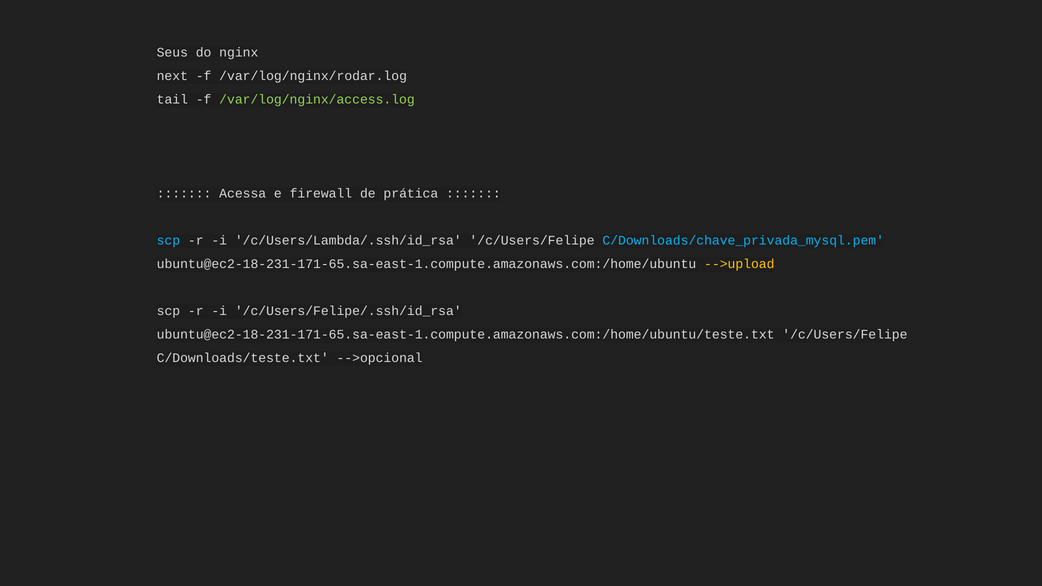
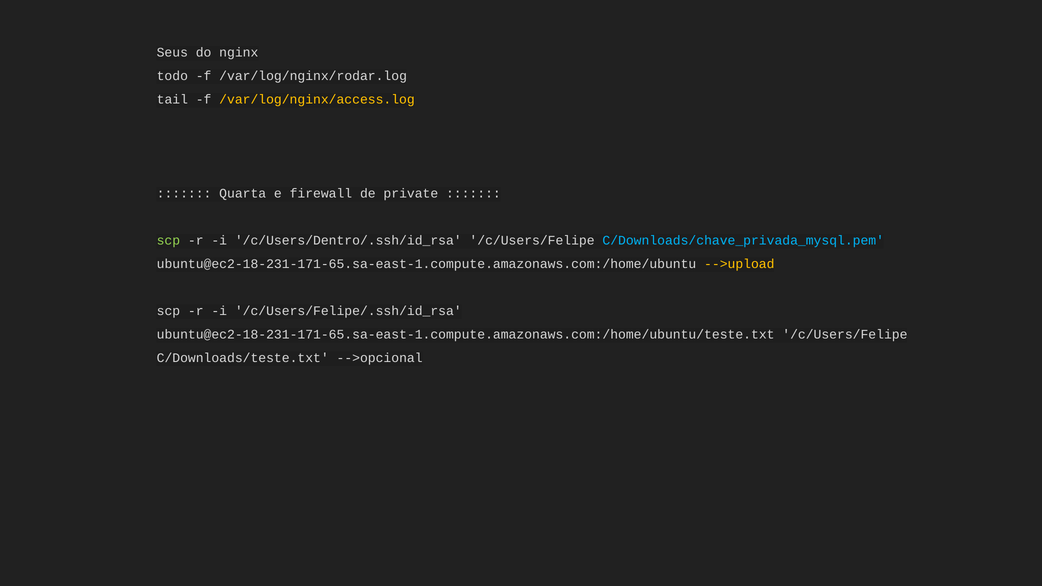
next: next -> todo (172, 76)
/var/log/nginx/access.log colour: light green -> yellow (317, 99)
Acessa: Acessa -> Quarta (243, 193)
prática: prática -> private (411, 193)
scp colour: light blue -> light green (168, 240)
/c/Users/Lambda/.ssh/id_rsa: /c/Users/Lambda/.ssh/id_rsa -> /c/Users/Dentro/.ssh/id_rsa (348, 240)
